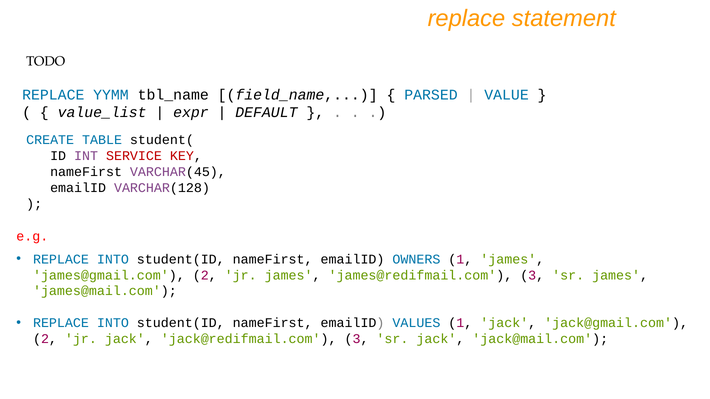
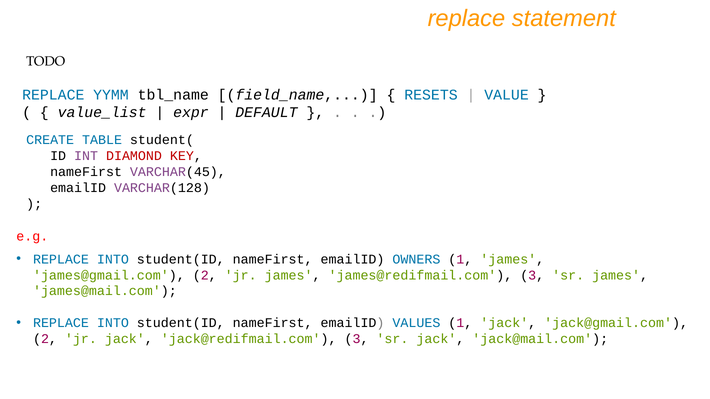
PARSED: PARSED -> RESETS (431, 95)
SERVICE: SERVICE -> DIAMOND (134, 156)
